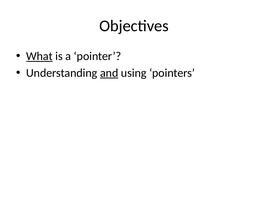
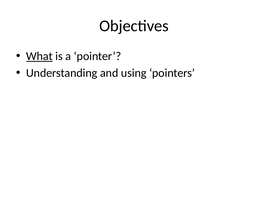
and underline: present -> none (109, 73)
